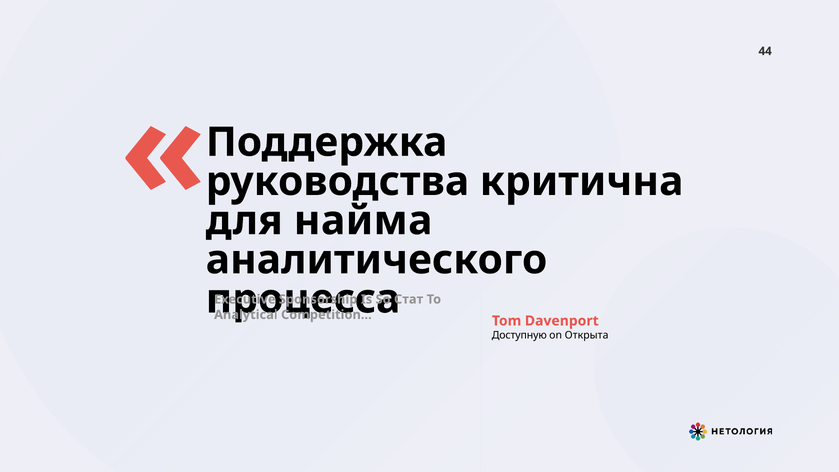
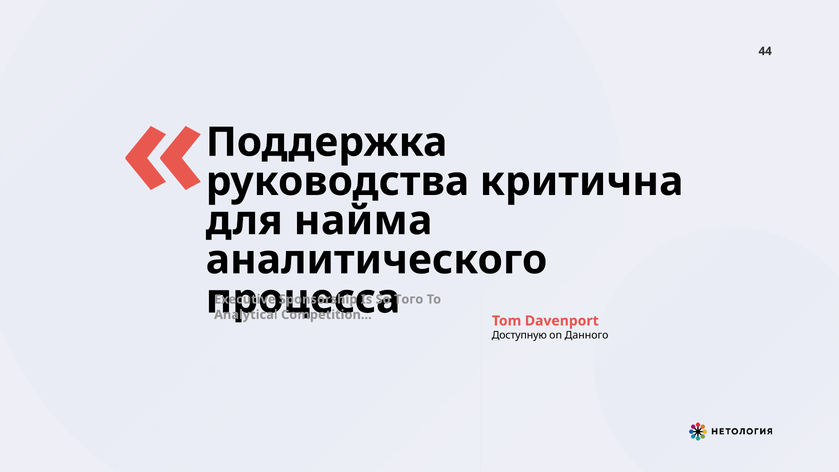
Стат: Стат -> Того (409, 299)
Открыта: Открыта -> Данного (587, 335)
